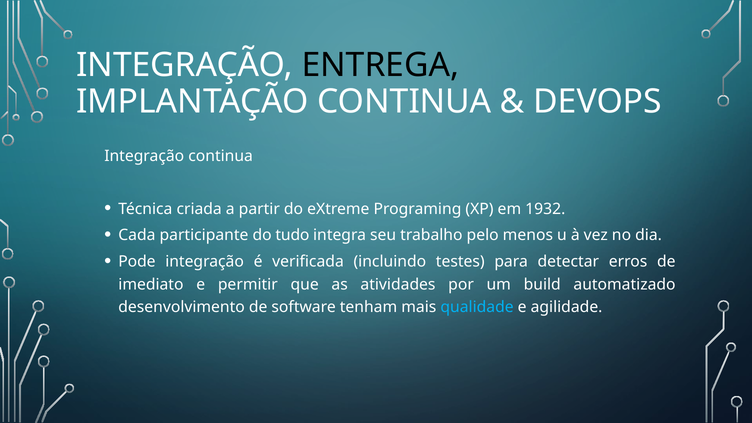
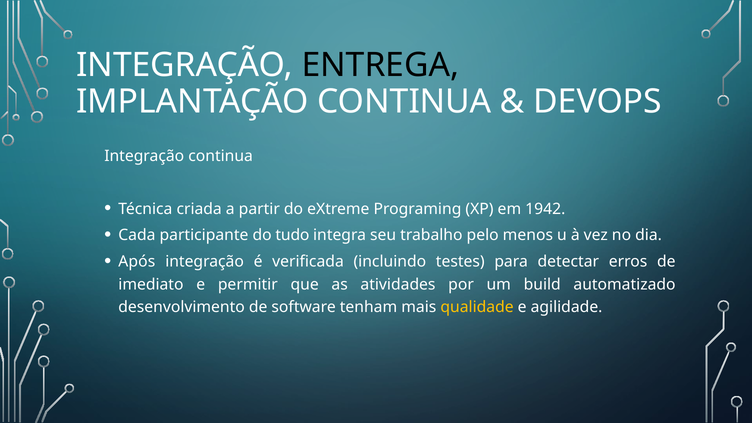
1932: 1932 -> 1942 (545, 209)
Pode: Pode -> Após (137, 262)
qualidade colour: light blue -> yellow (477, 307)
